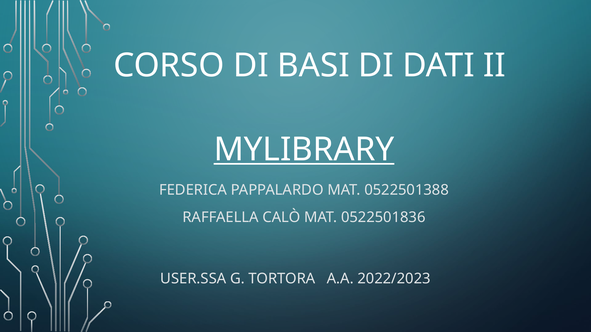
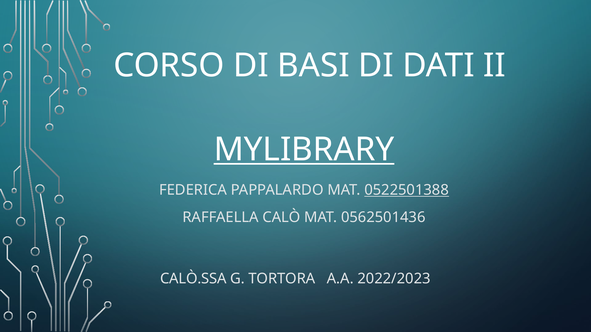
0522501388 underline: none -> present (407, 190)
0522501836: 0522501836 -> 0562501436 (383, 218)
USER.SSA: USER.SSA -> CALÒ.SSA (193, 279)
